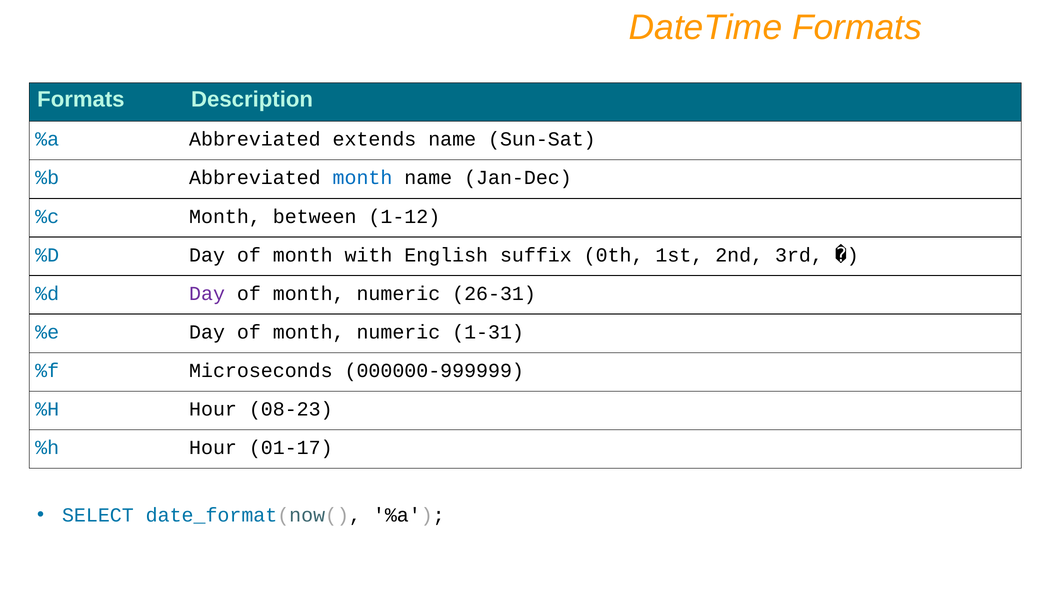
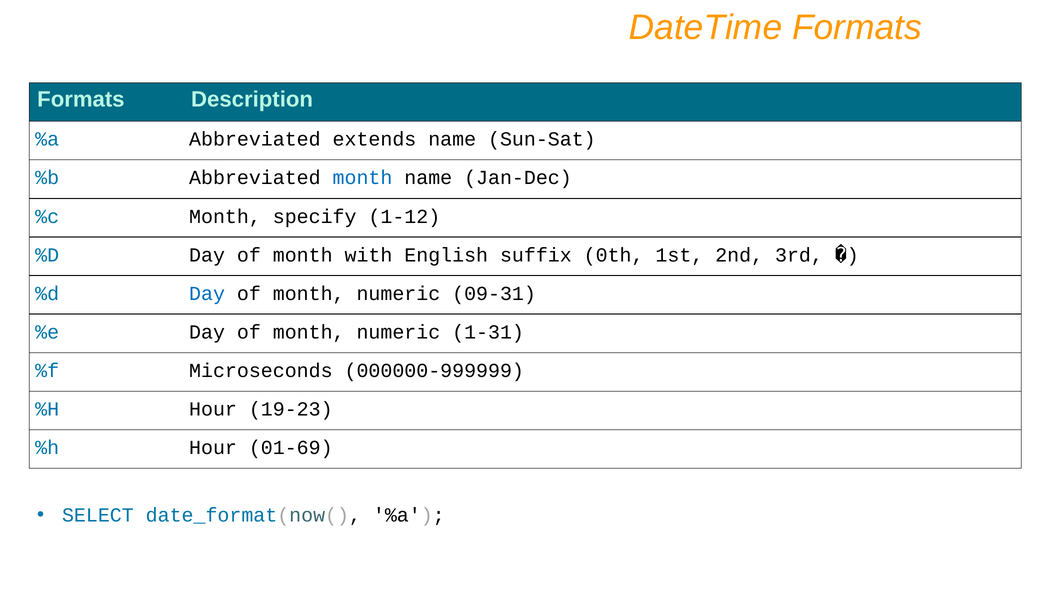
between: between -> specify (315, 216)
Day colour: purple -> blue (207, 293)
26-31: 26-31 -> 09-31 (494, 293)
08-23: 08-23 -> 19-23 (291, 409)
01-17: 01-17 -> 01-69 (291, 448)
